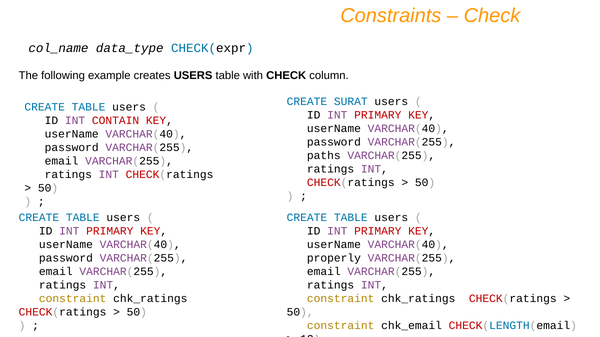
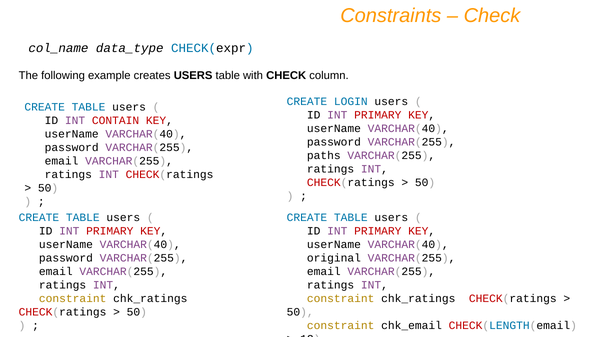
SURAT: SURAT -> LOGIN (351, 102)
properly: properly -> original (334, 258)
